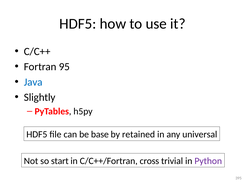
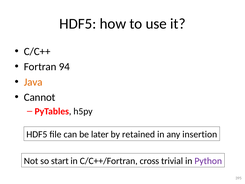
95: 95 -> 94 (64, 67)
Java colour: blue -> orange (33, 82)
Slightly: Slightly -> Cannot (40, 97)
base: base -> later (100, 134)
universal: universal -> insertion (200, 134)
